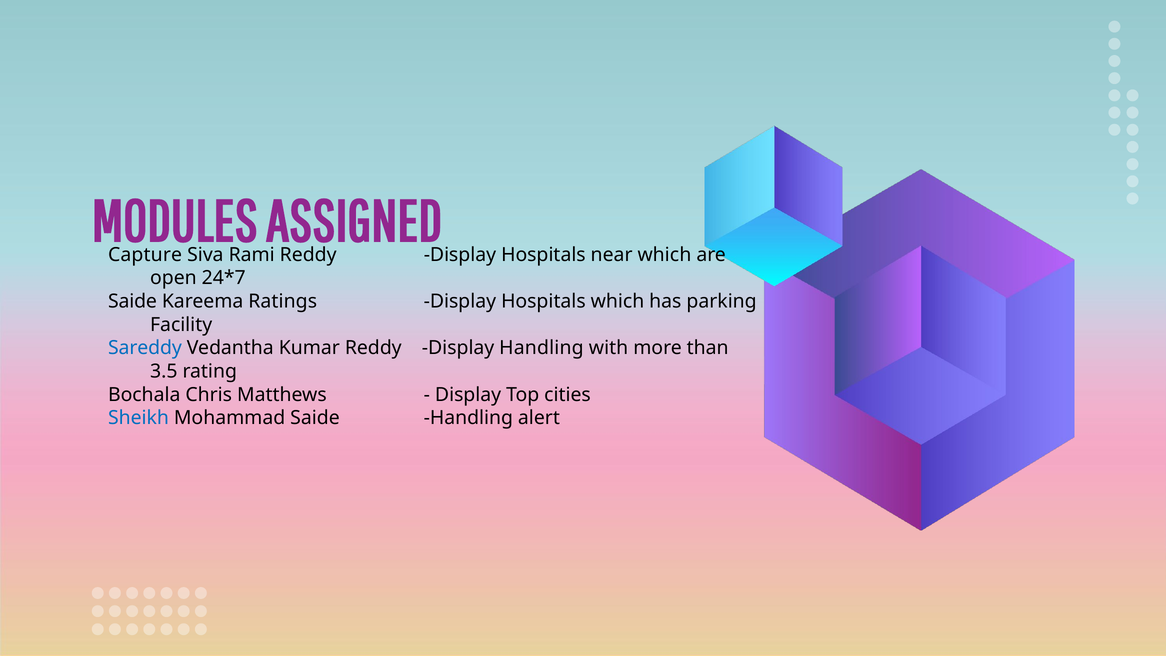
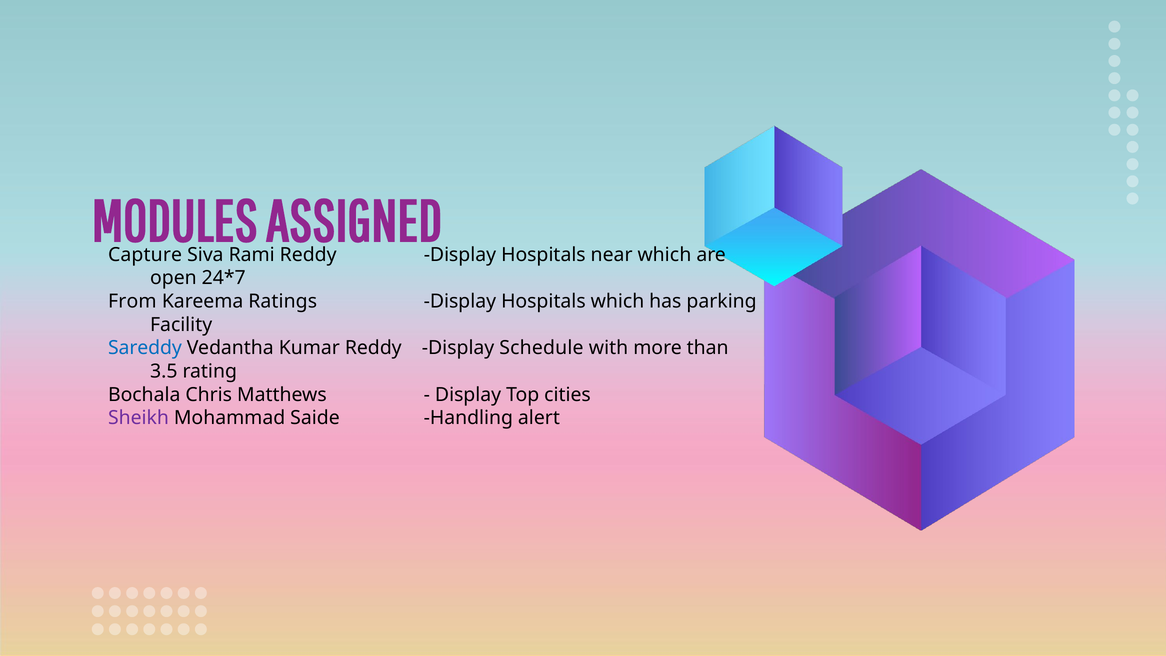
Saide: Saide -> From (132, 301)
Display Handling: Handling -> Schedule (541, 348)
Sheikh colour: blue -> purple (138, 418)
